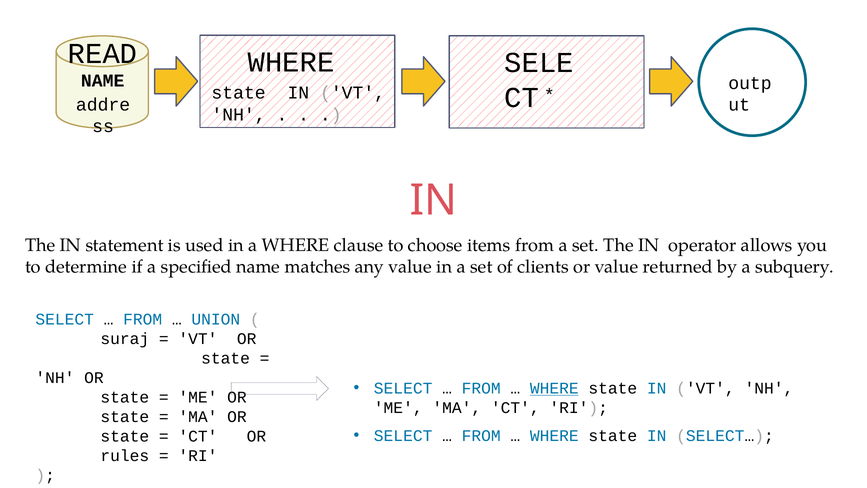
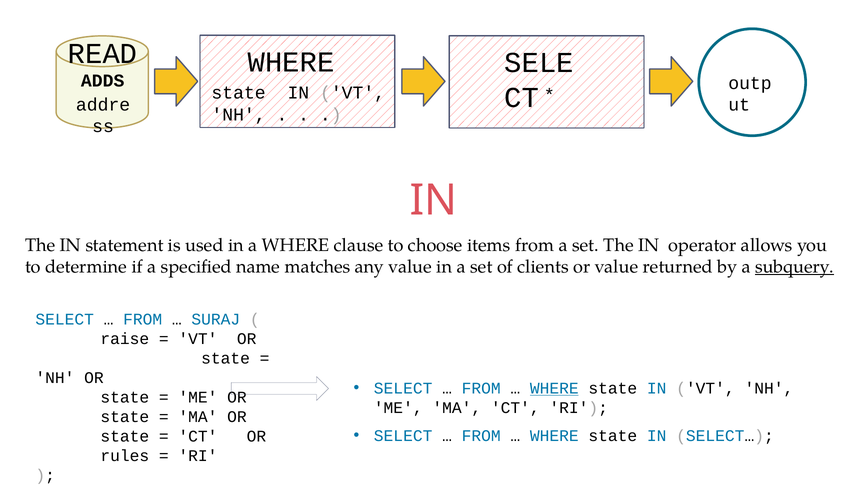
NAME: NAME -> ADDS (103, 81)
subquery underline: none -> present (795, 267)
UNION: UNION -> SURAJ (216, 319)
suraj: suraj -> raise (125, 339)
